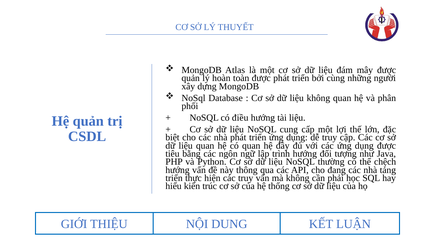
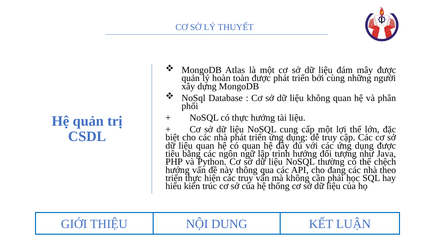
có điều: điều -> thực (240, 118)
tảng: tảng -> theo (388, 170)
